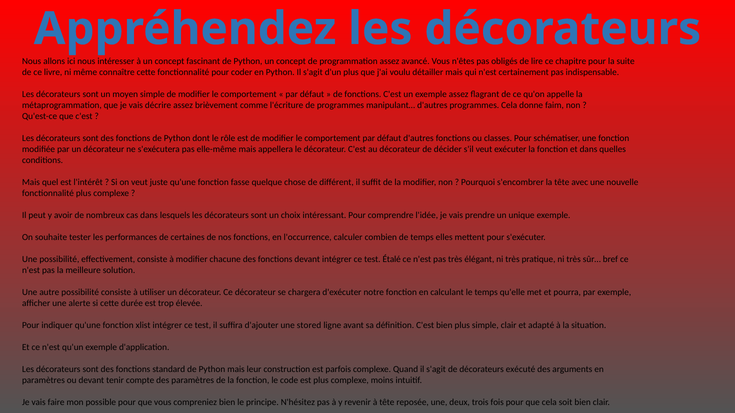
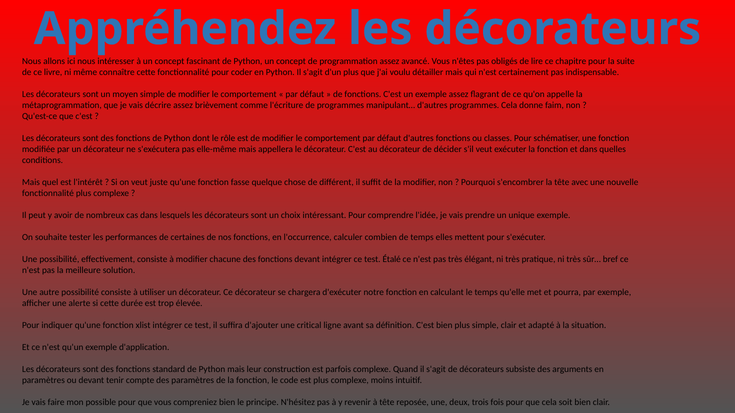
stored: stored -> critical (309, 326)
exécuté: exécuté -> subsiste (521, 370)
